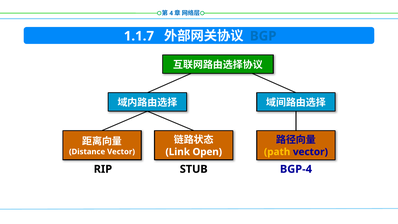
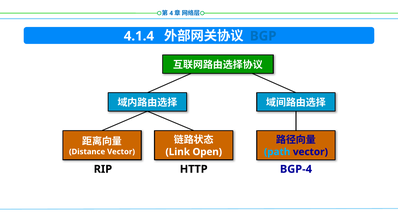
1.1.7: 1.1.7 -> 4.1.4 (139, 36)
path colour: yellow -> light blue (277, 152)
STUB: STUB -> HTTP (194, 169)
